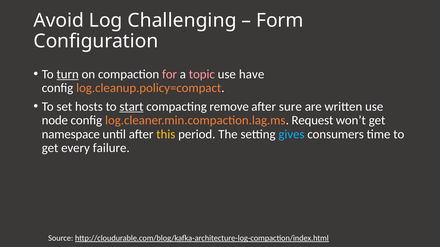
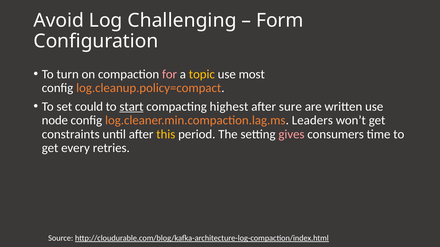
turn underline: present -> none (68, 74)
topic colour: pink -> yellow (202, 74)
have: have -> most (252, 74)
hosts: hosts -> could (89, 107)
remove: remove -> highest (229, 107)
Request: Request -> Leaders (312, 121)
namespace: namespace -> constraints (71, 134)
gives colour: light blue -> pink (291, 134)
failure: failure -> retries (111, 148)
